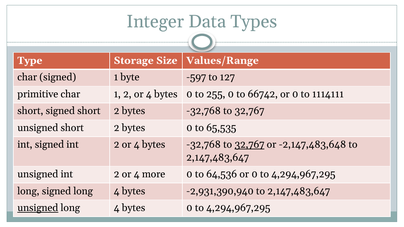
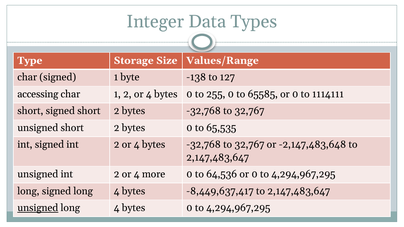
-597: -597 -> -138 (196, 77)
primitive: primitive -> accessing (38, 94)
66742: 66742 -> 65585 (263, 94)
32,767 underline: present -> none (249, 145)
-2,931,390,940: -2,931,390,940 -> -8,449,637,417 (220, 191)
